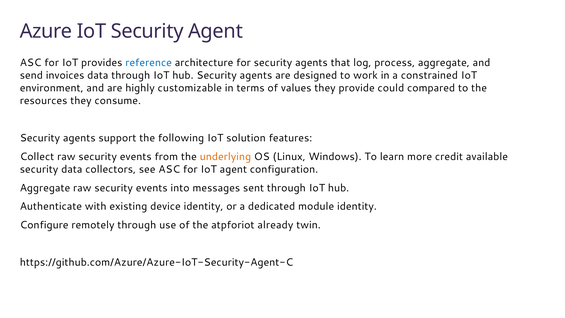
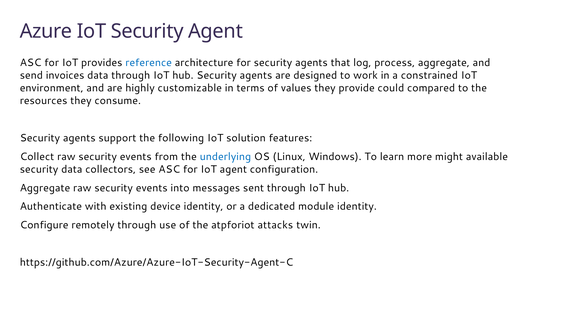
underlying colour: orange -> blue (225, 156)
credit: credit -> might (449, 156)
already: already -> attacks (275, 225)
